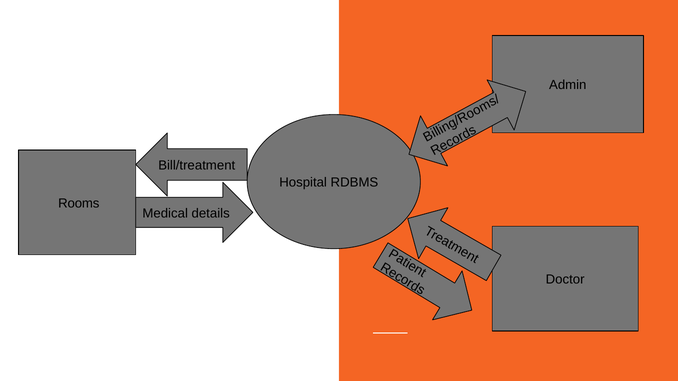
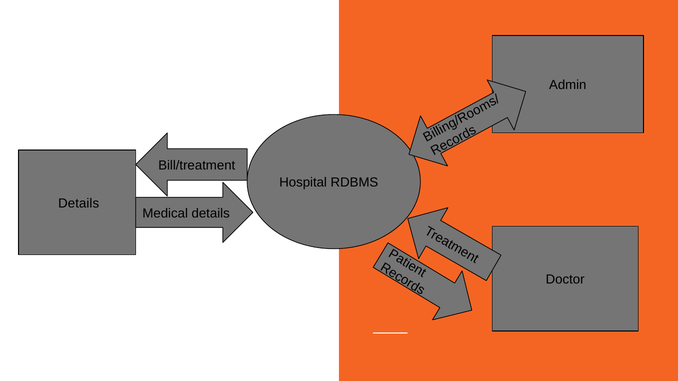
Rooms: Rooms -> Details (79, 203)
